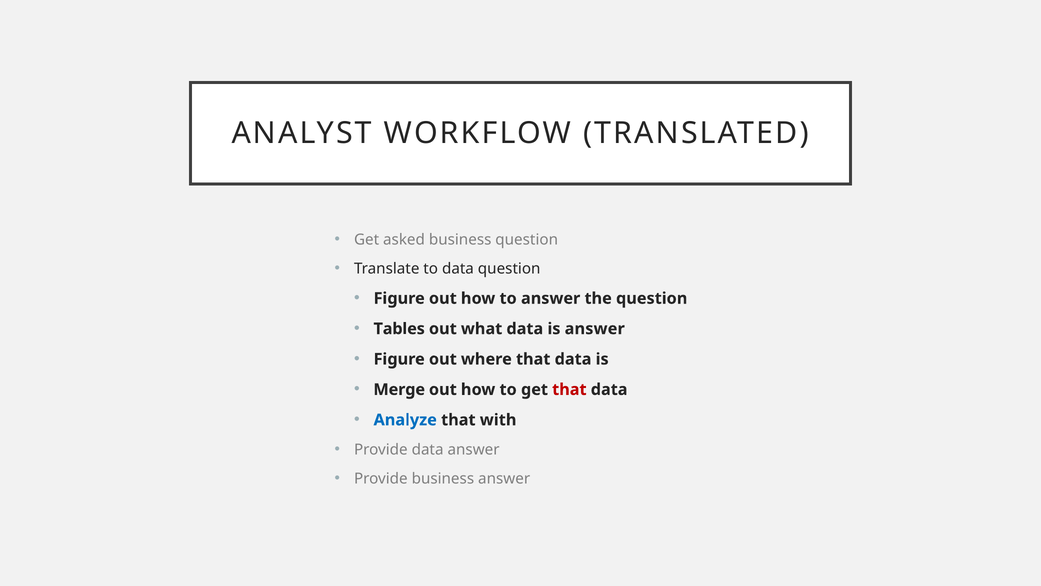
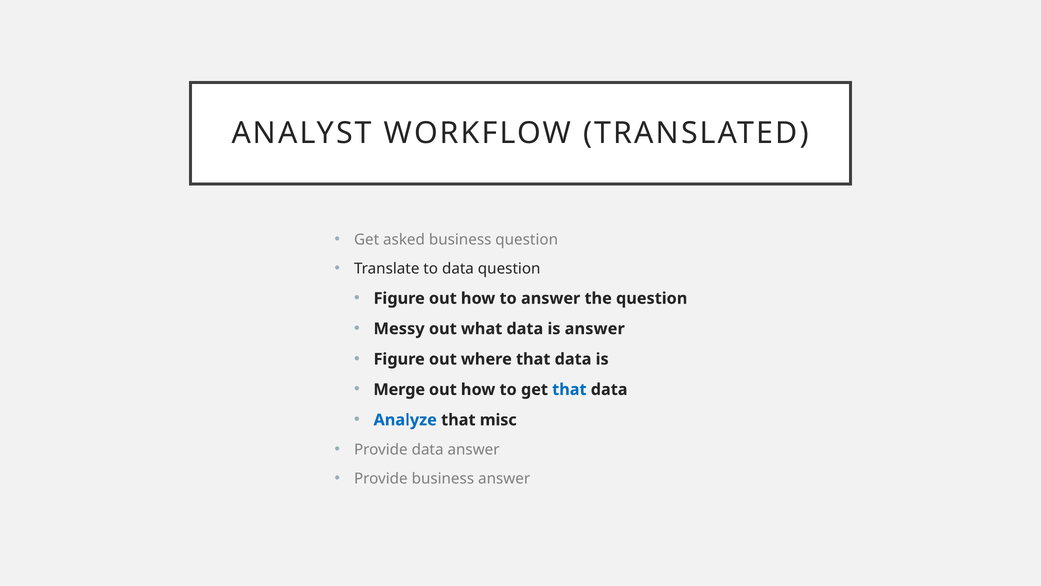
Tables: Tables -> Messy (399, 329)
that colour: red -> blue (569, 389)
with: with -> misc (498, 420)
